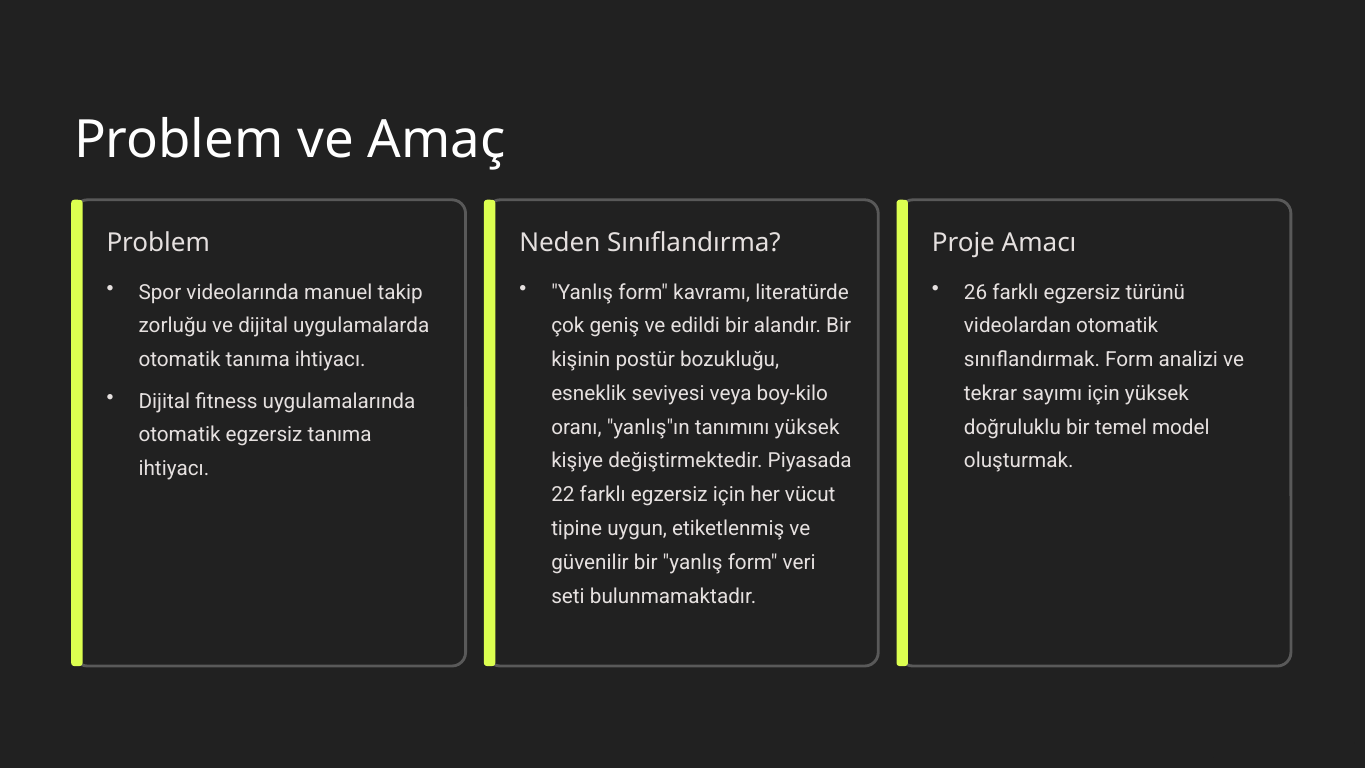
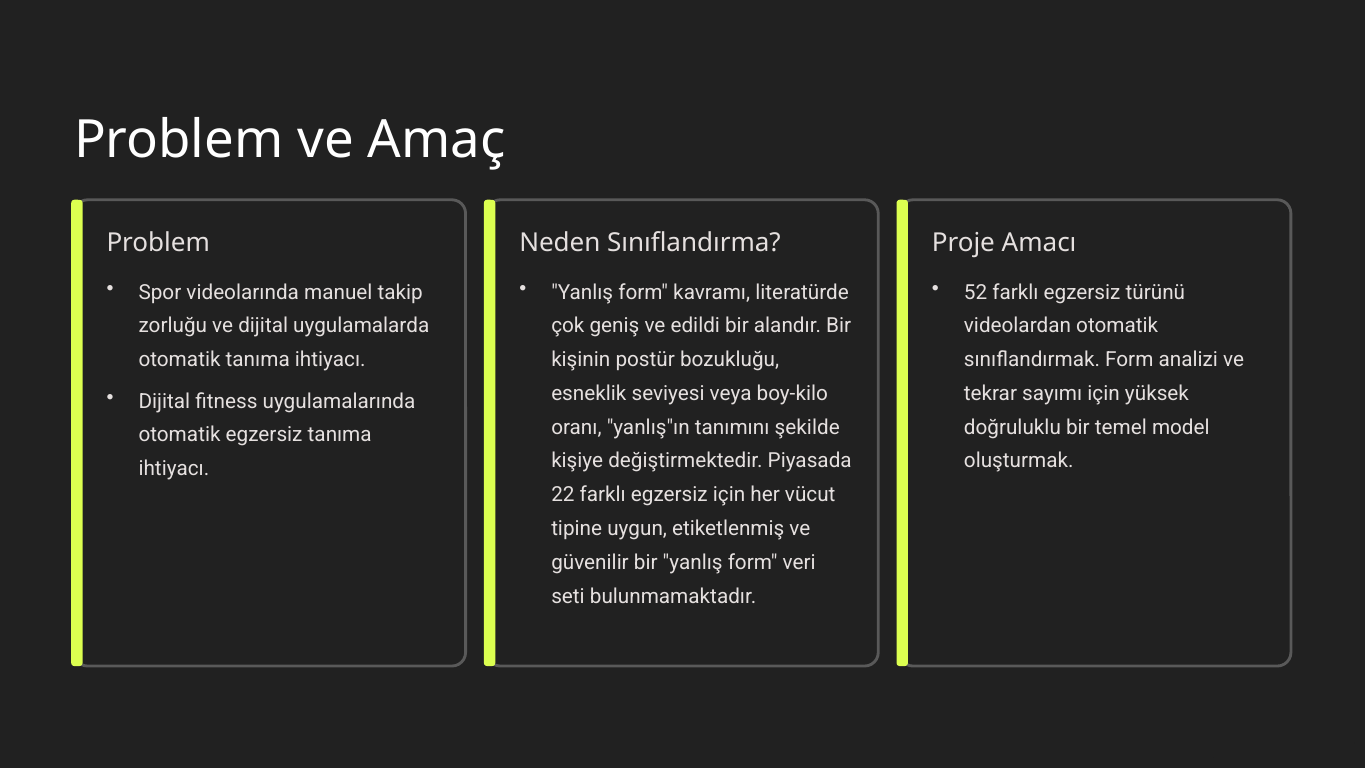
26: 26 -> 52 (976, 292)
tanımını yüksek: yüksek -> şekilde (807, 427)
